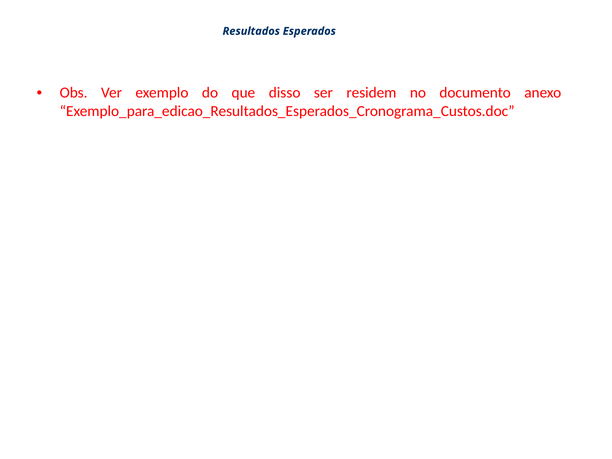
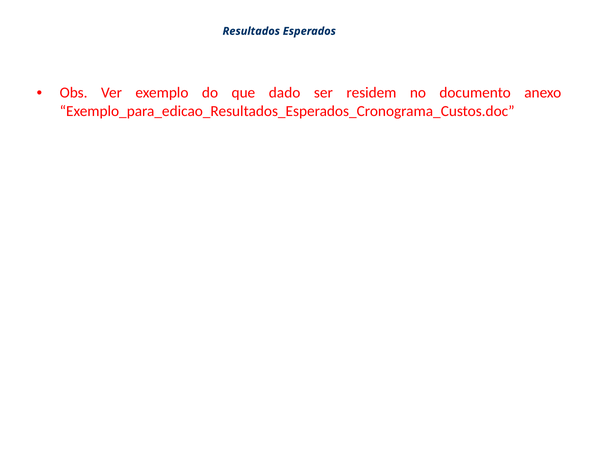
disso: disso -> dado (285, 93)
